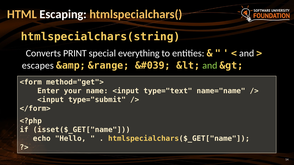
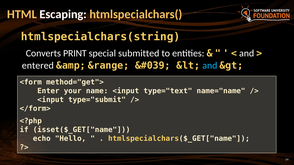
everything: everything -> submitted (139, 53)
escapes: escapes -> entered (38, 66)
and colour: light green -> light blue (210, 66)
